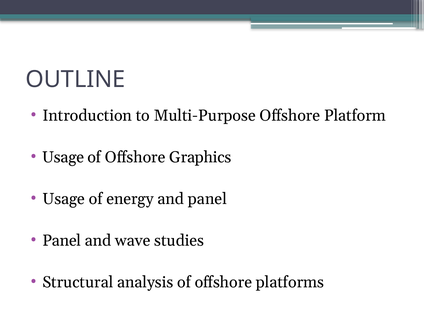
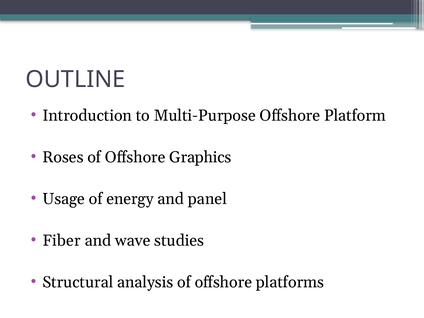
Usage: Usage -> Roses (63, 157)
Panel: Panel -> Fiber (62, 241)
